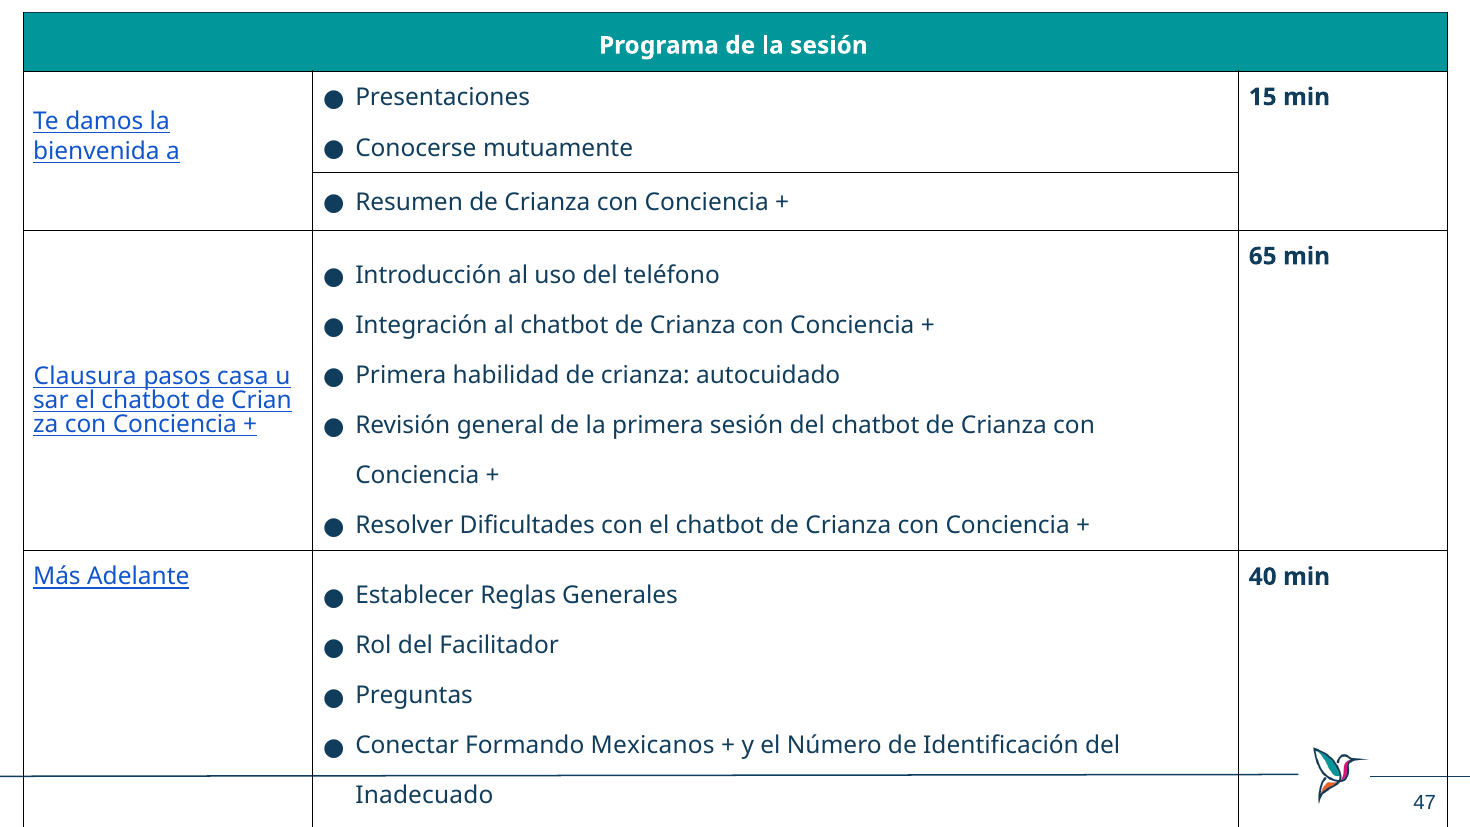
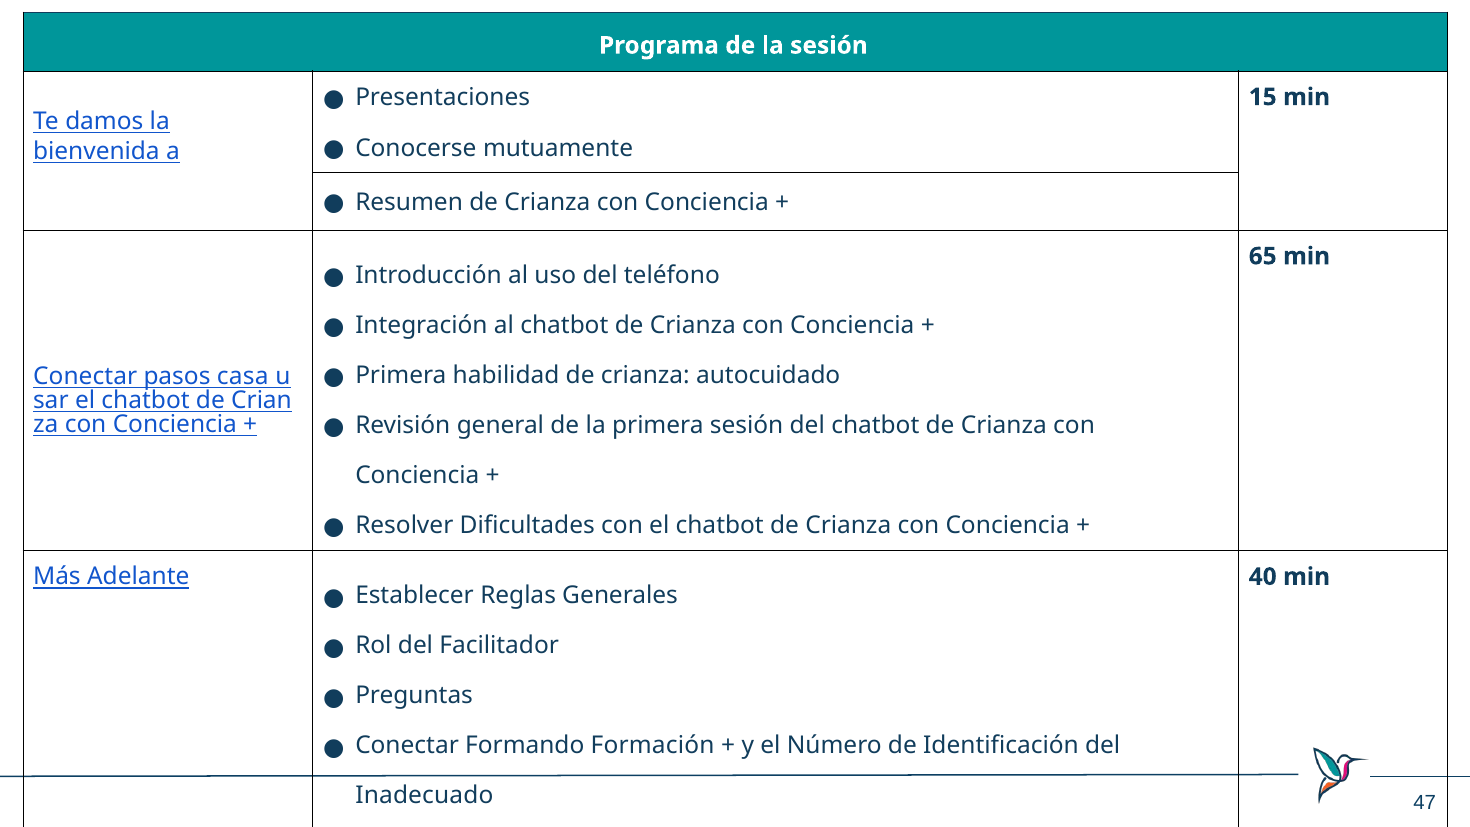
Clausura: Clausura -> Conectar (85, 376)
Mexicanos: Mexicanos -> Formación (653, 746)
